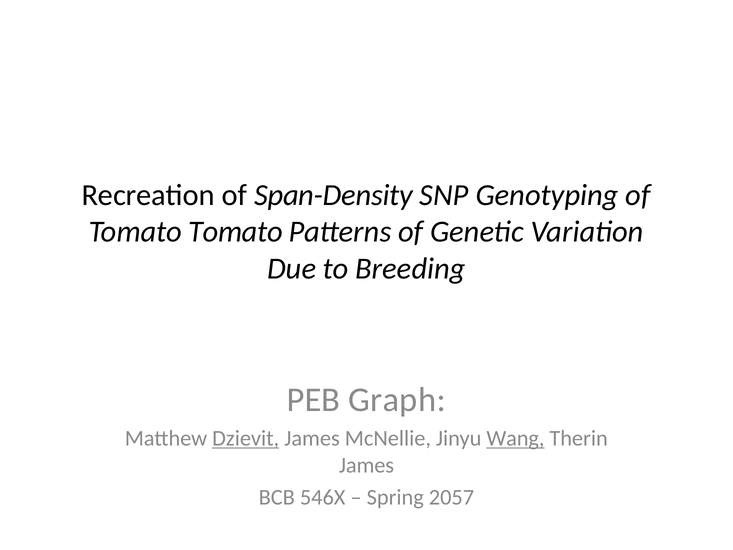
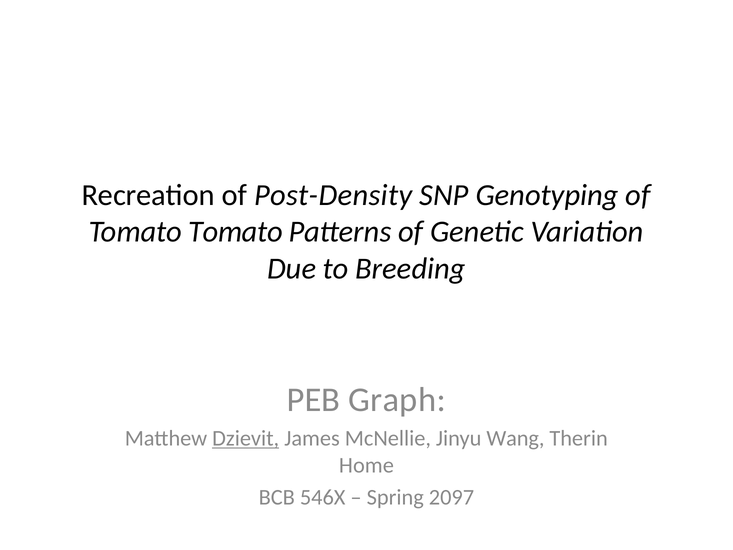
Span-Density: Span-Density -> Post-Density (333, 195)
Wang underline: present -> none (515, 438)
James: James -> Home (366, 465)
2057: 2057 -> 2097 (451, 497)
